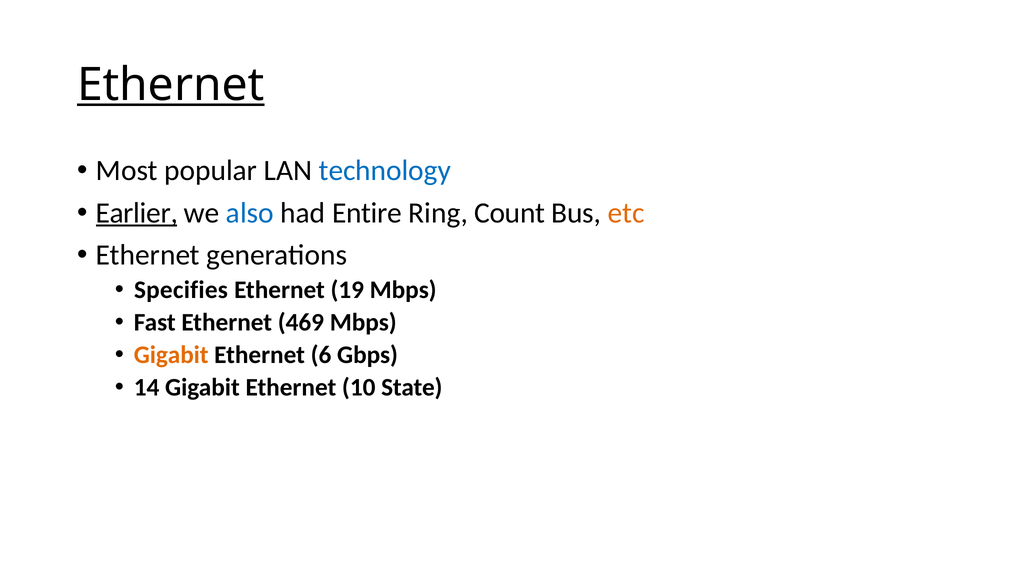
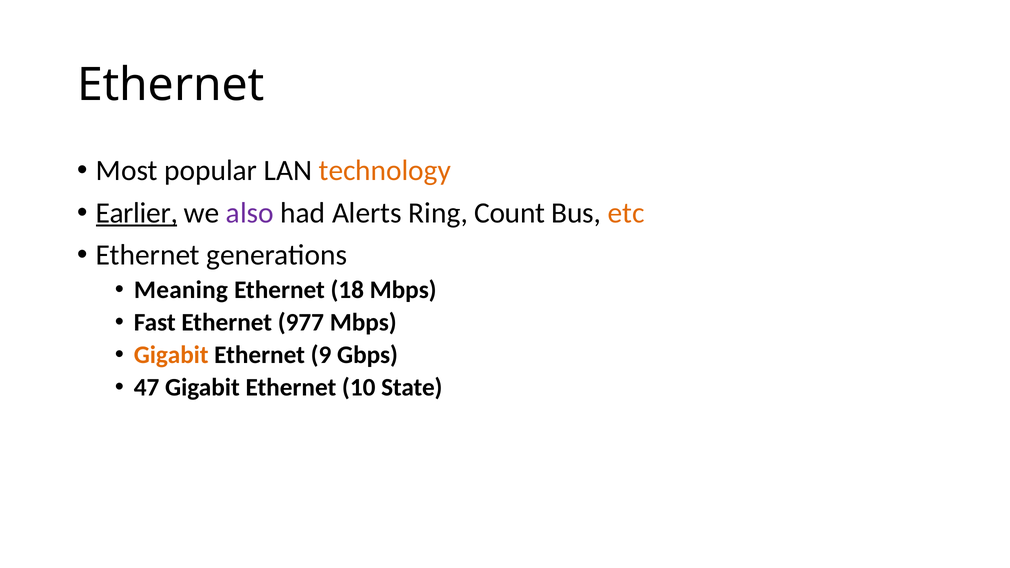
Ethernet underline: present -> none (171, 85)
technology colour: blue -> orange (385, 171)
also colour: blue -> purple (250, 213)
Entire: Entire -> Alerts (367, 213)
Specifies: Specifies -> Meaning (181, 290)
19: 19 -> 18 (347, 290)
469: 469 -> 977 (301, 323)
6: 6 -> 9 (321, 355)
14: 14 -> 47 (147, 388)
